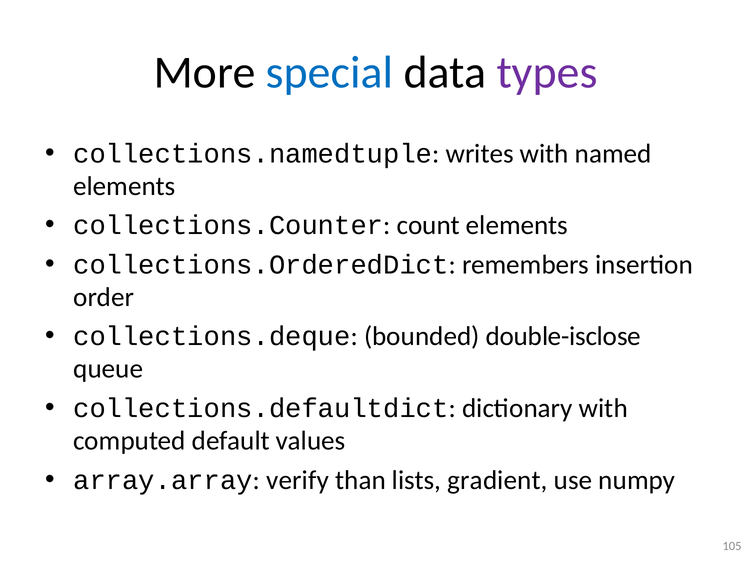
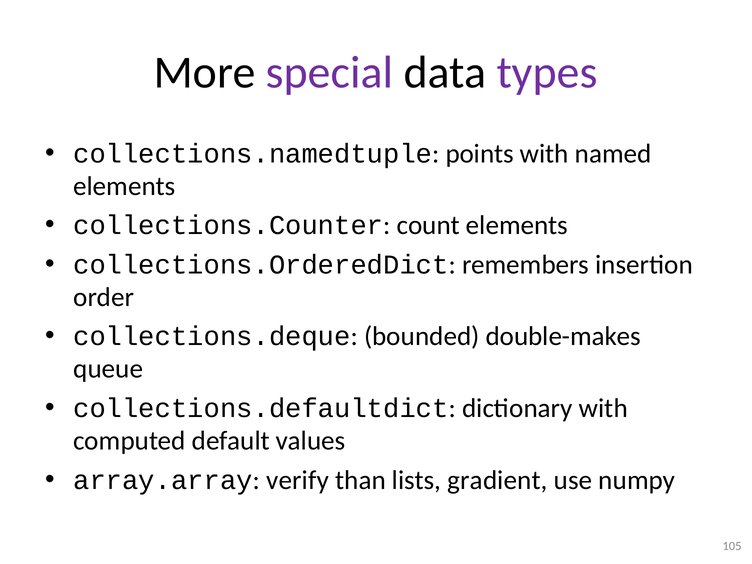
special colour: blue -> purple (330, 73)
writes: writes -> points (480, 154)
double-isclose: double-isclose -> double-makes (563, 336)
